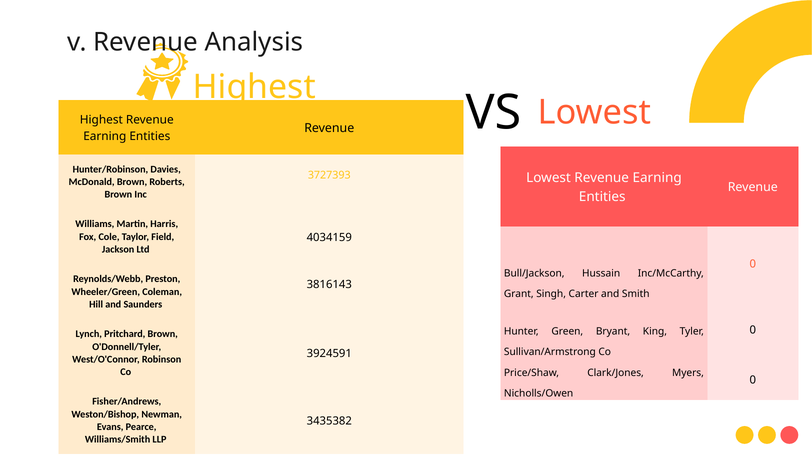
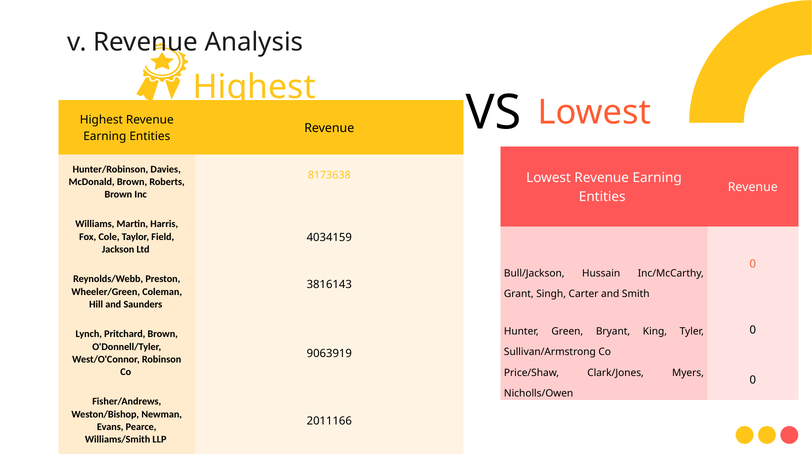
3727393: 3727393 -> 8173638 (329, 175)
3924591: 3924591 -> 9063919 (329, 354)
3435382: 3435382 -> 2011166 (329, 421)
